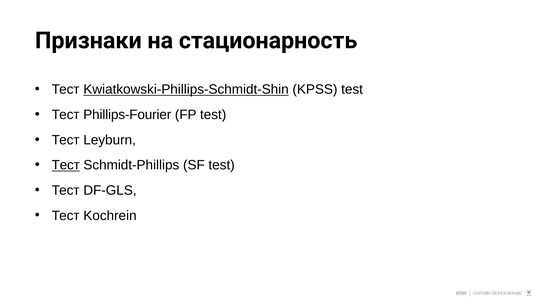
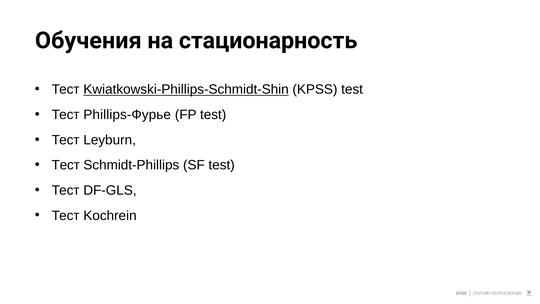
Признаки: Признаки -> Обучения (88, 41)
Phillips-Fourier: Phillips-Fourier -> Phillips-Фурье (127, 115)
Тест underline: present -> none (66, 165)
